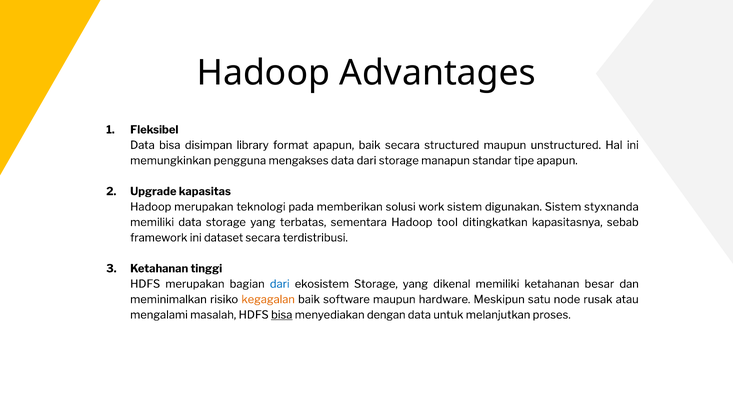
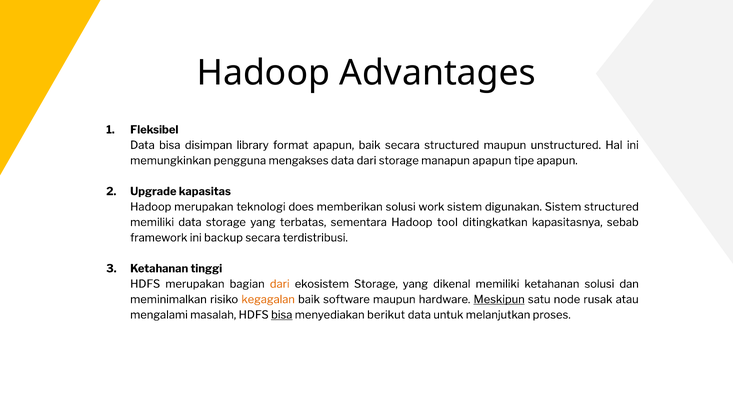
manapun standar: standar -> apapun (492, 161)
pada: pada -> does (301, 207)
Sistem styxnanda: styxnanda -> structured (611, 207)
dataset: dataset -> backup (224, 238)
dari colour: blue -> orange (280, 284)
ketahanan besar: besar -> solusi (599, 284)
Meskipun underline: none -> present (499, 300)
dengan: dengan -> berikut (386, 315)
